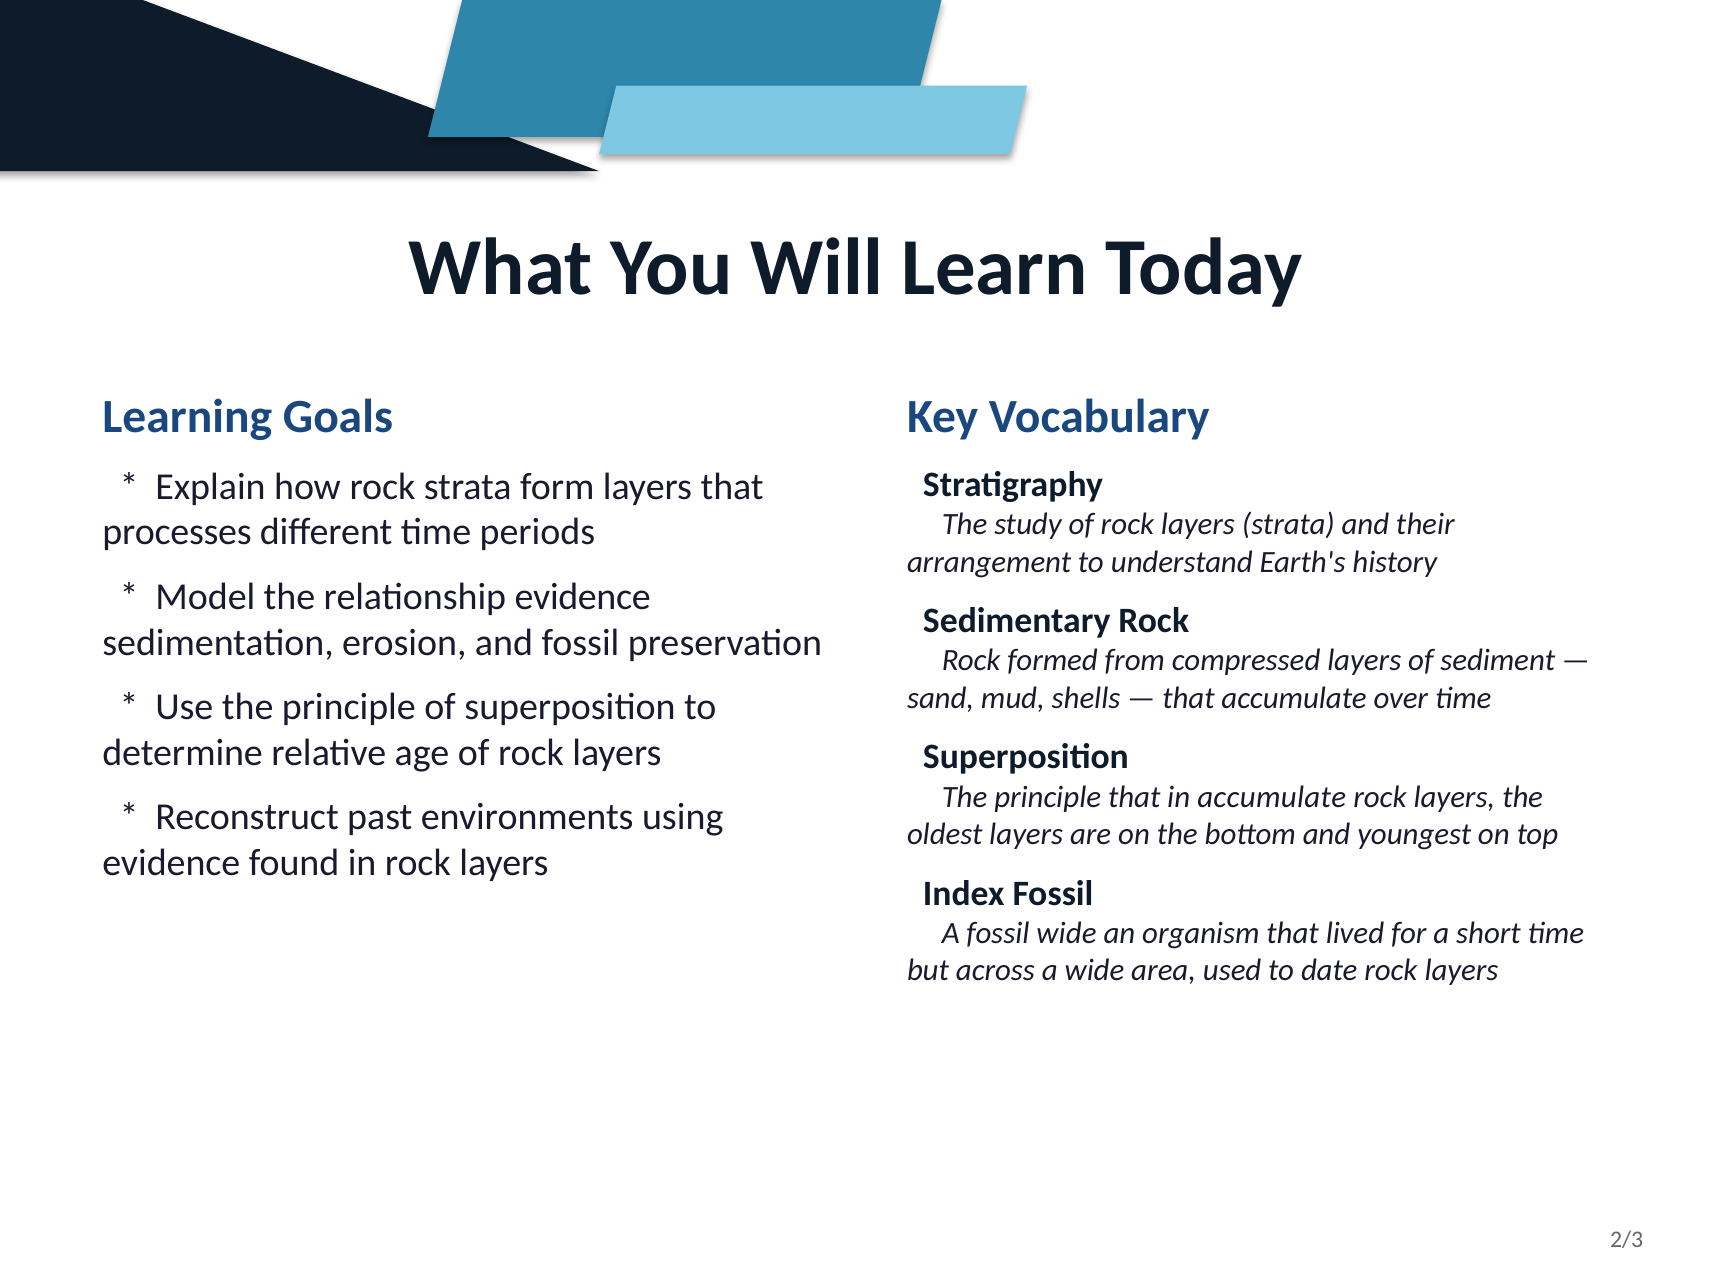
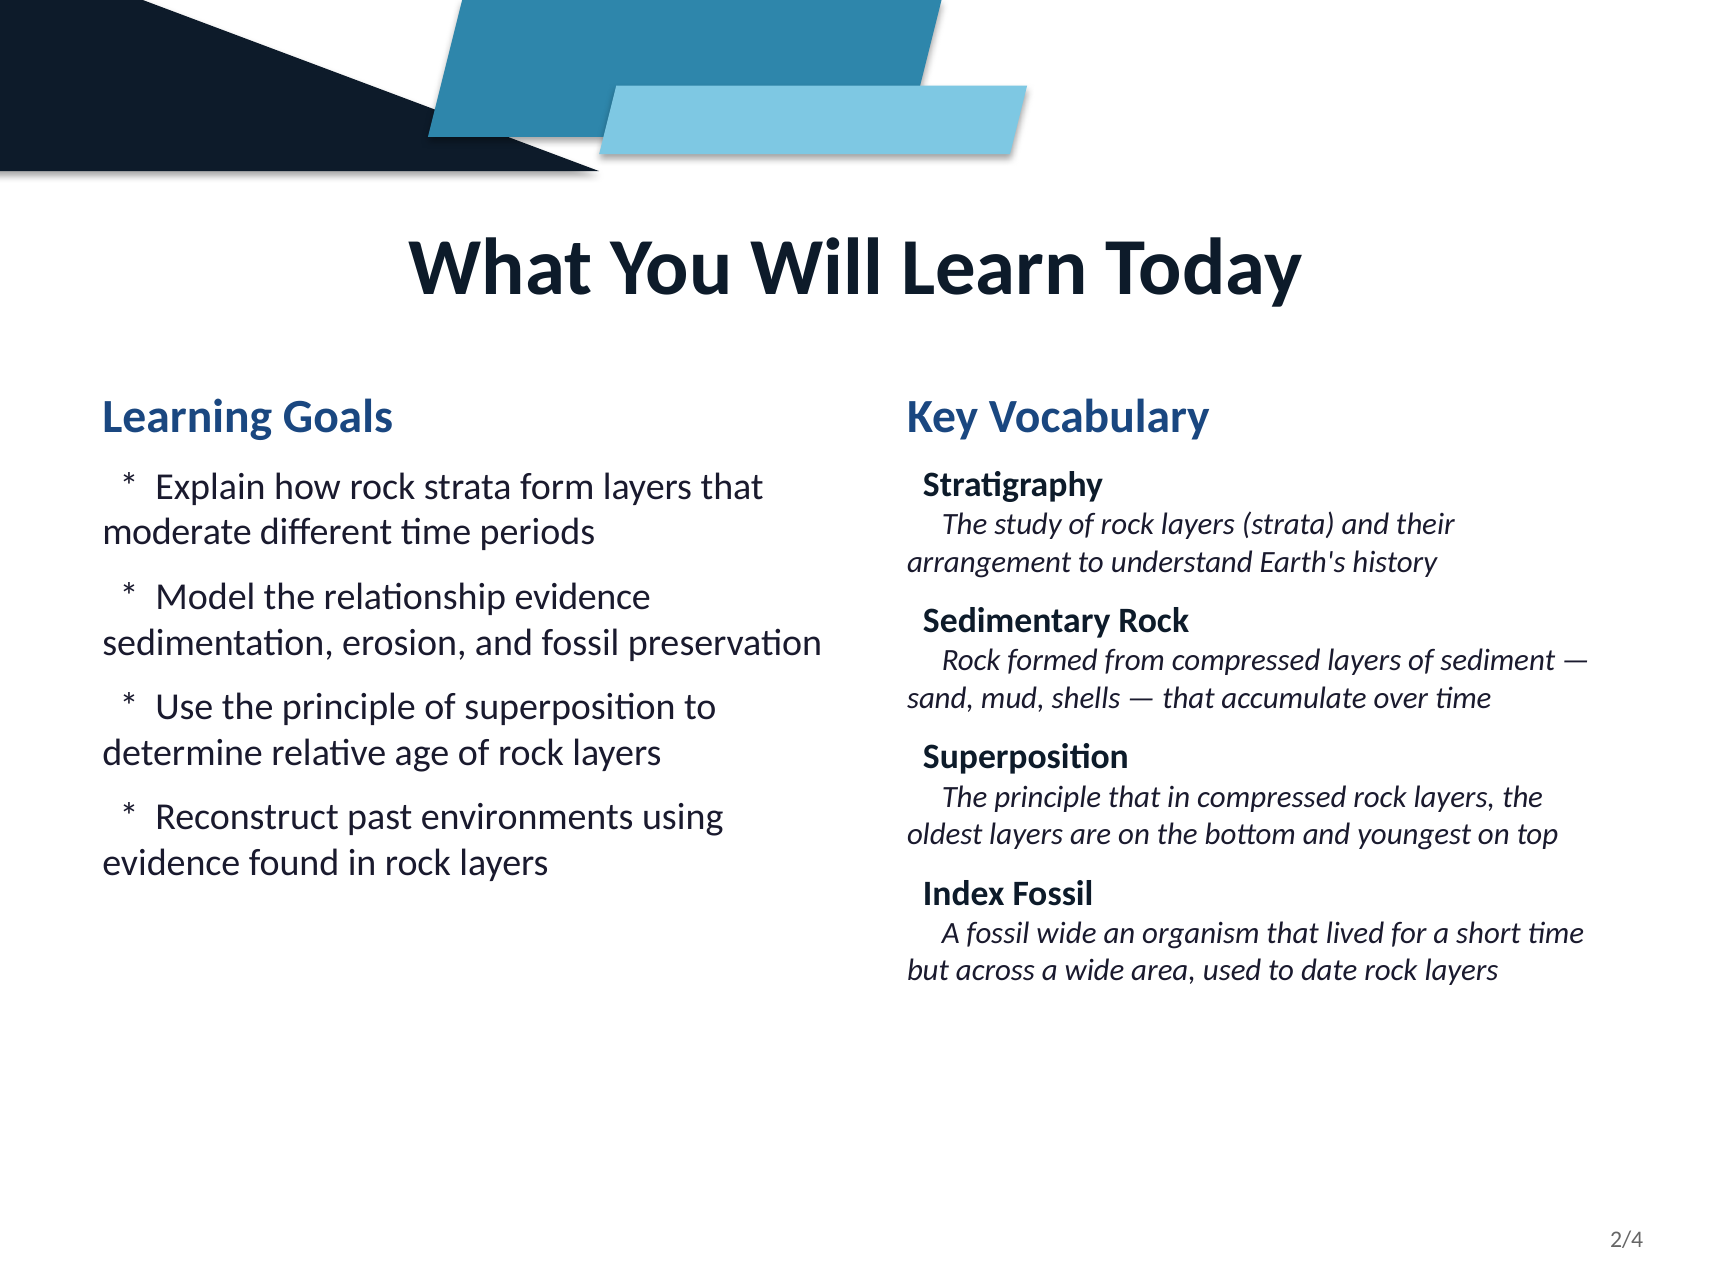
processes: processes -> moderate (177, 532)
in accumulate: accumulate -> compressed (1272, 797)
2/3: 2/3 -> 2/4 (1627, 1240)
